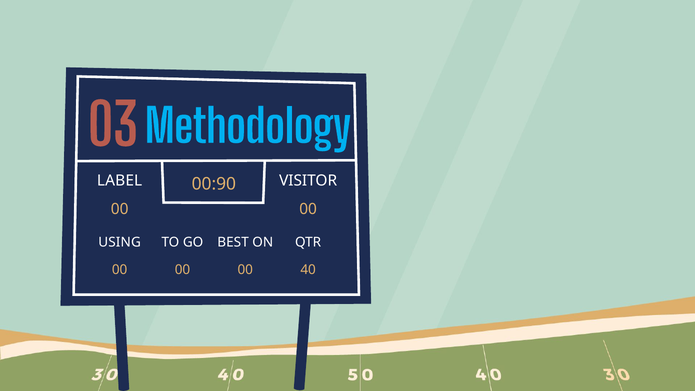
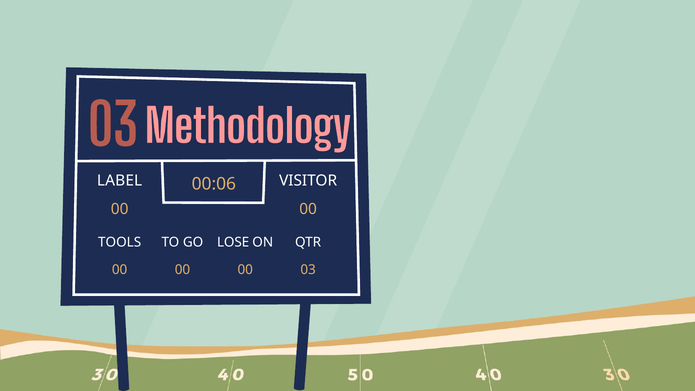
Methodology colour: light blue -> pink (248, 128)
00:90: 00:90 -> 00:06 (214, 184)
USING: USING -> TOOLS (120, 242)
BEST: BEST -> LOSE (233, 242)
00 40: 40 -> 03 (308, 270)
